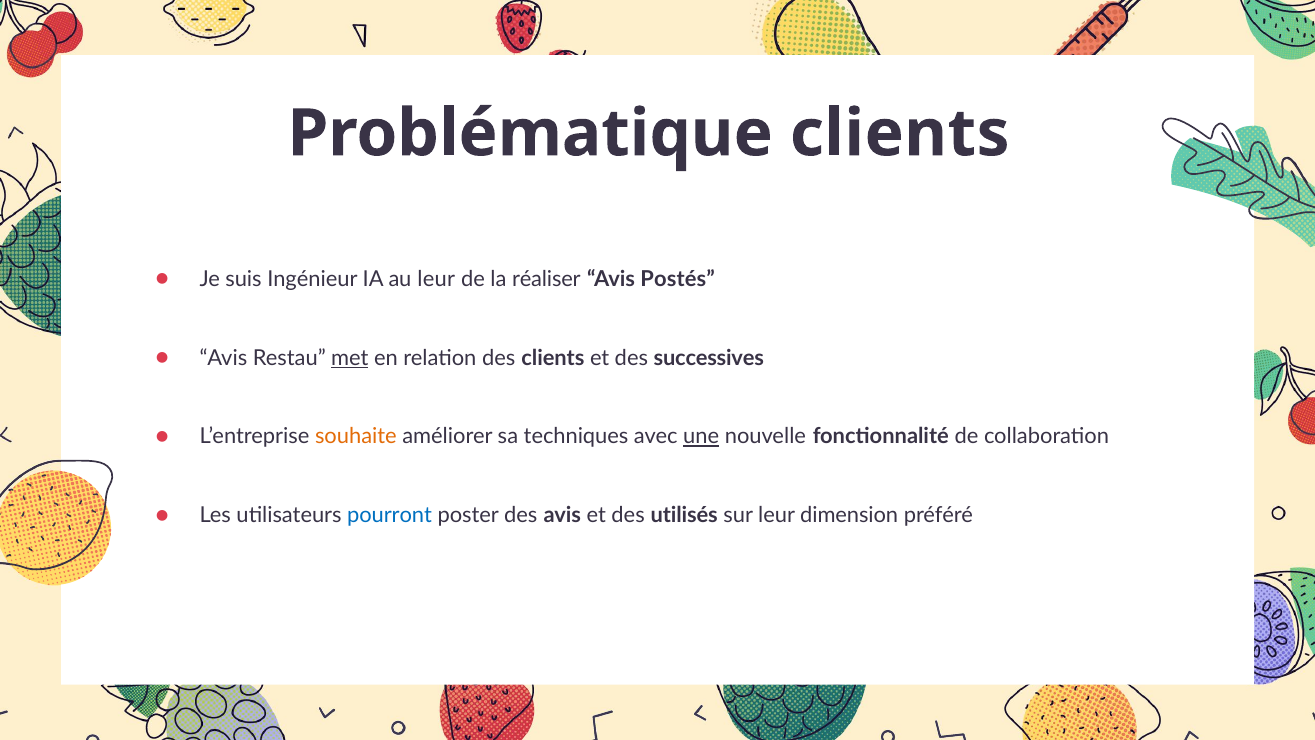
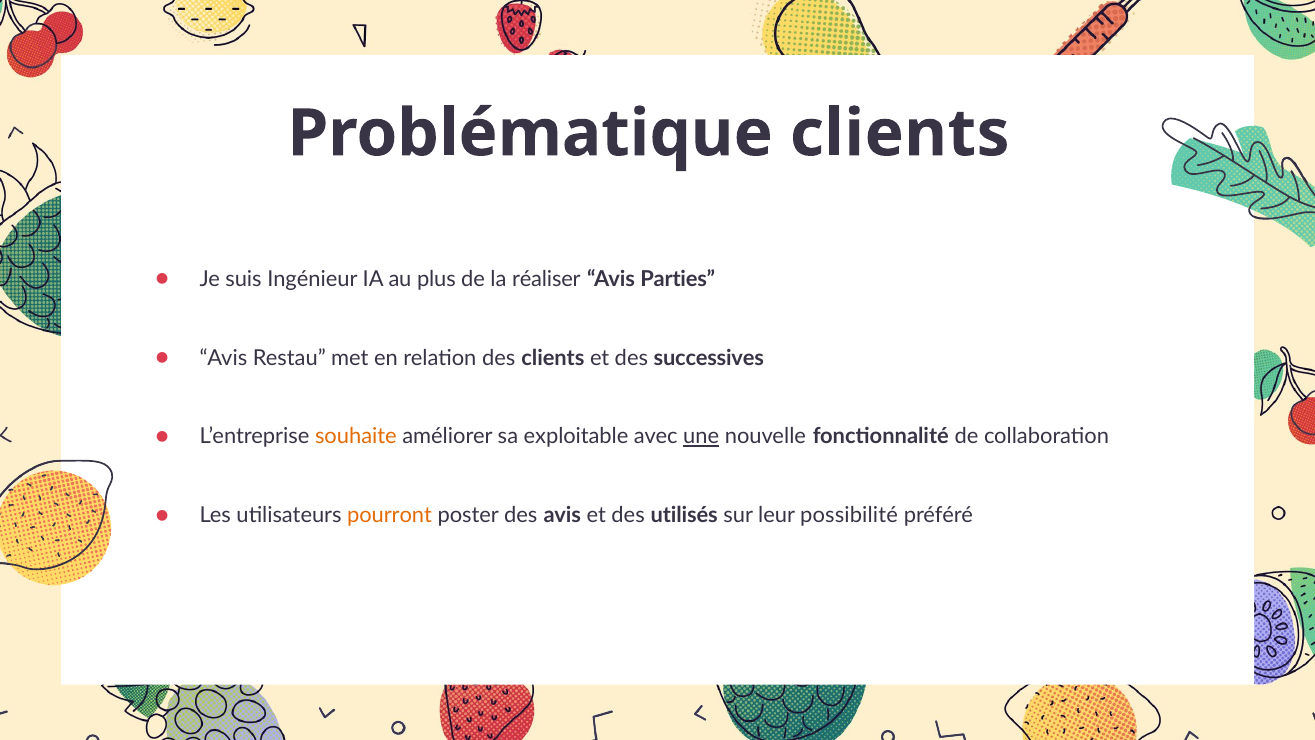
au leur: leur -> plus (436, 279)
Postés: Postés -> Parties (678, 279)
met underline: present -> none (350, 358)
techniques: techniques -> exploitable (576, 437)
pourront colour: blue -> orange (390, 515)
dimension: dimension -> possibilité (849, 515)
